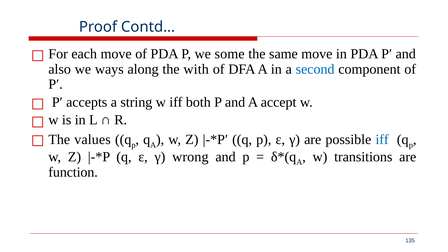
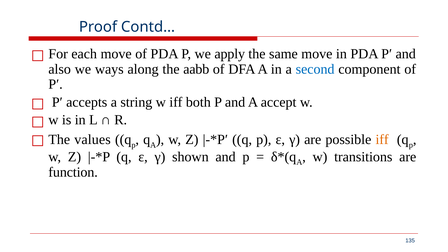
some: some -> apply (230, 54)
with: with -> aabb (196, 69)
iff colour: blue -> orange (382, 140)
wrong: wrong -> shown (190, 157)
